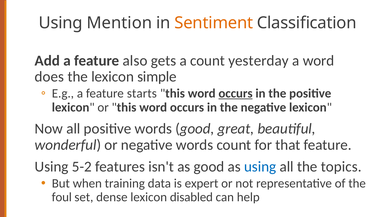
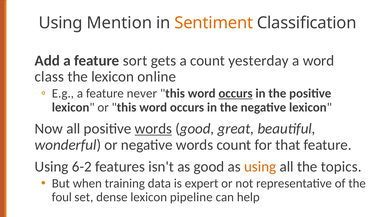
also: also -> sort (135, 61)
does: does -> class (49, 77)
simple: simple -> online (157, 77)
starts: starts -> never (142, 93)
words underline: none -> present (153, 129)
5-2: 5-2 -> 6-2 (82, 167)
using colour: blue -> orange (260, 167)
disabled: disabled -> pipeline (191, 197)
